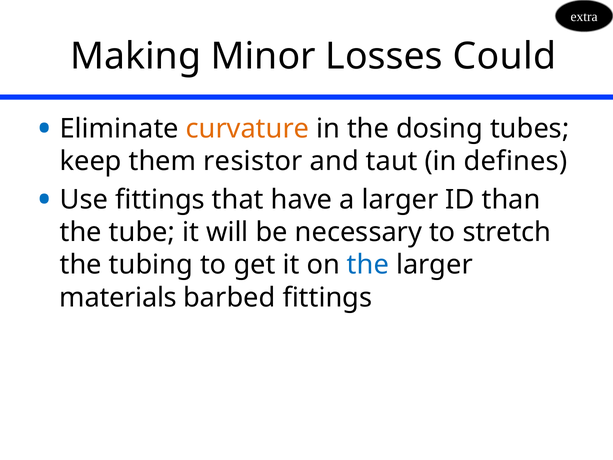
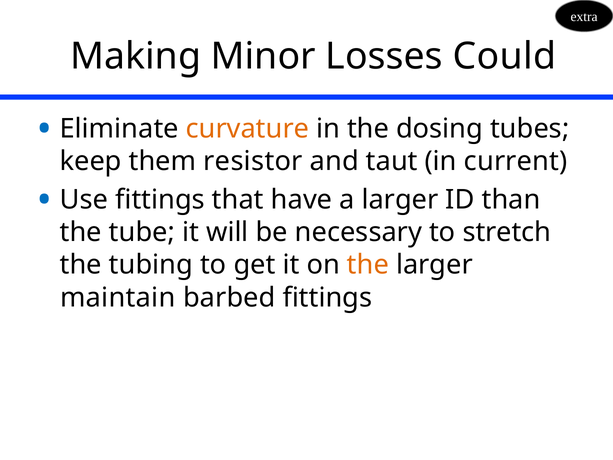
defines: defines -> current (516, 161)
the colour: blue -> orange (368, 265)
materials: materials -> maintain (118, 298)
